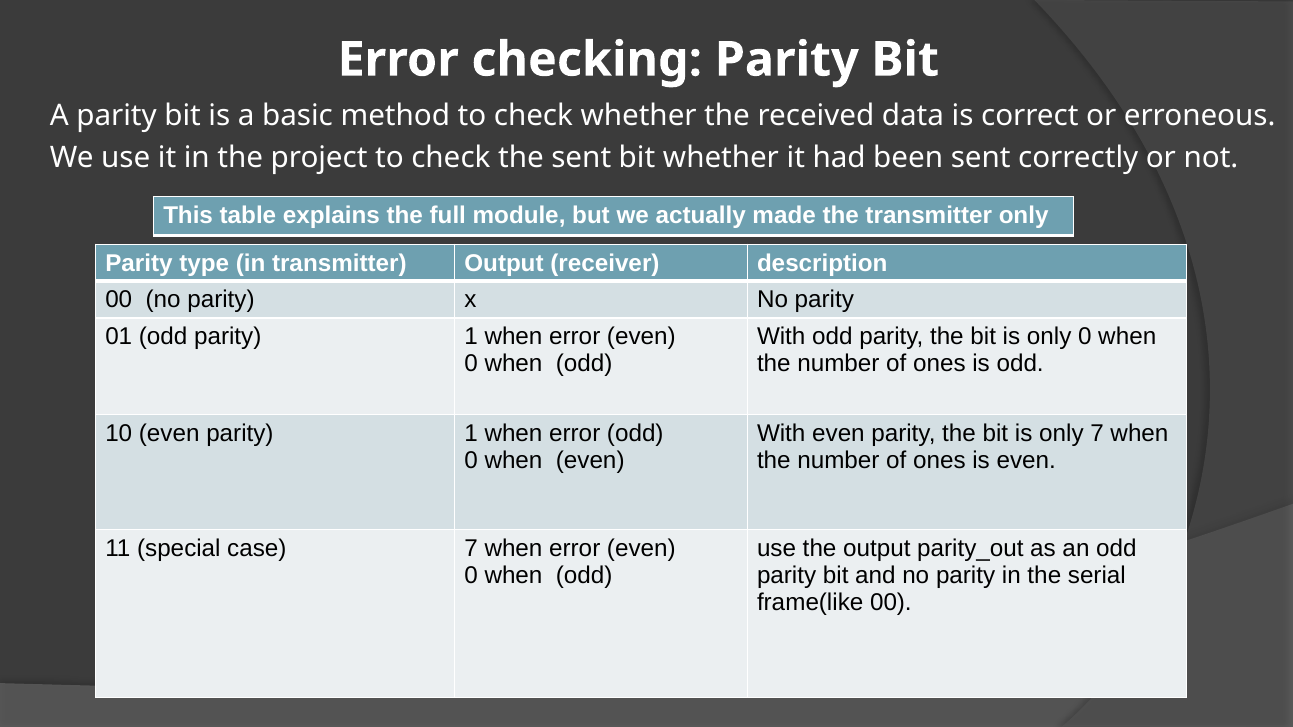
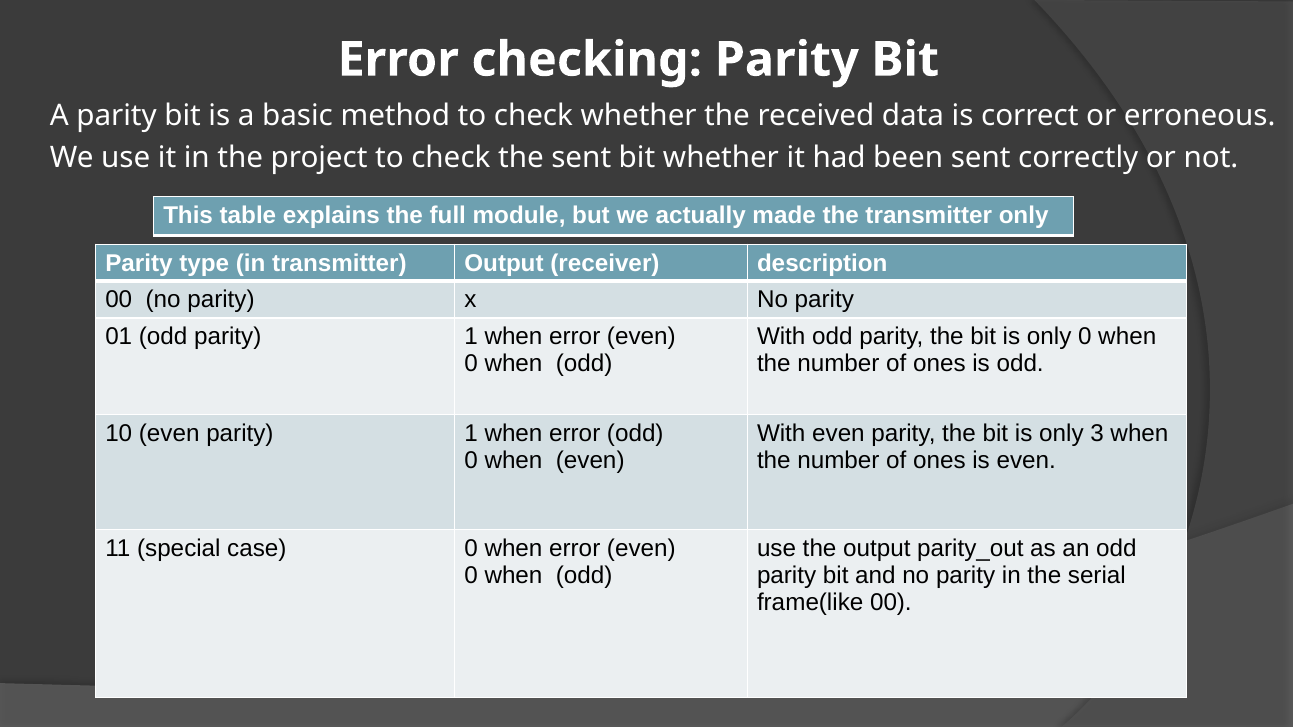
only 7: 7 -> 3 (1097, 434)
case 7: 7 -> 0 (471, 549)
